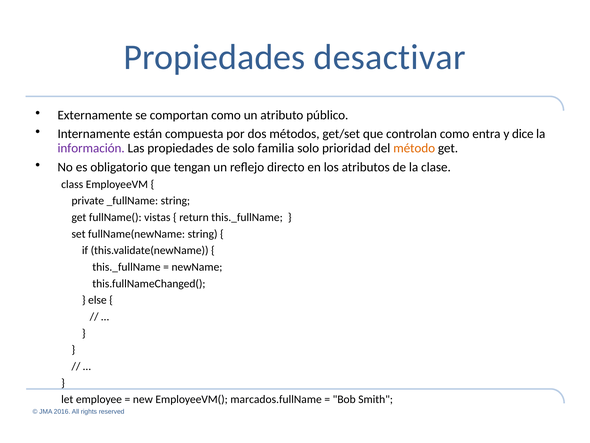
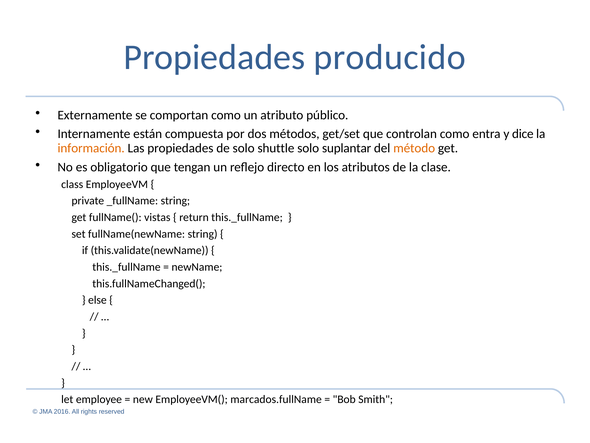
desactivar: desactivar -> producido (390, 57)
información colour: purple -> orange (91, 148)
familia: familia -> shuttle (276, 148)
prioridad: prioridad -> suplantar (347, 148)
